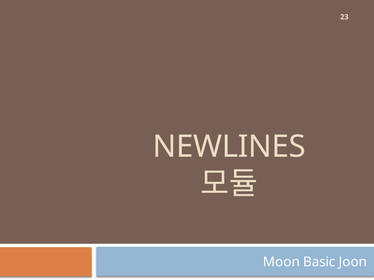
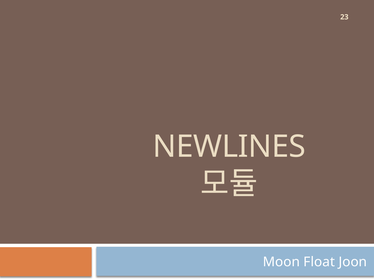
Basic: Basic -> Float (319, 262)
